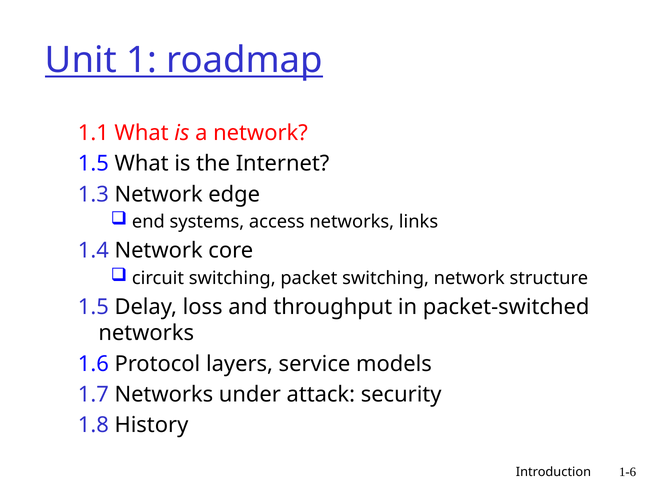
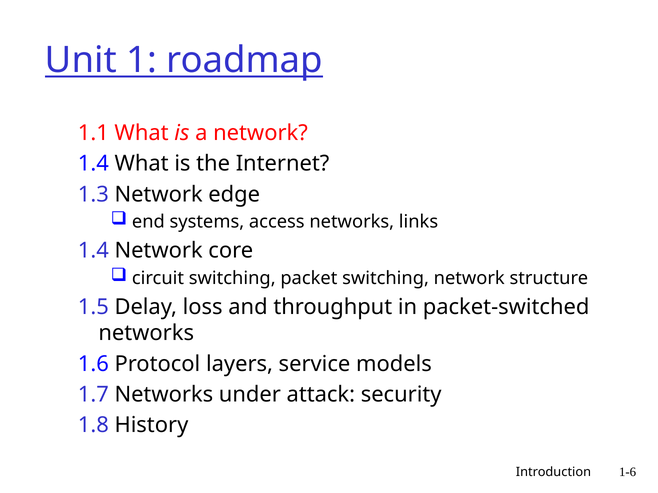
1.5: 1.5 -> 1.4 (93, 164)
